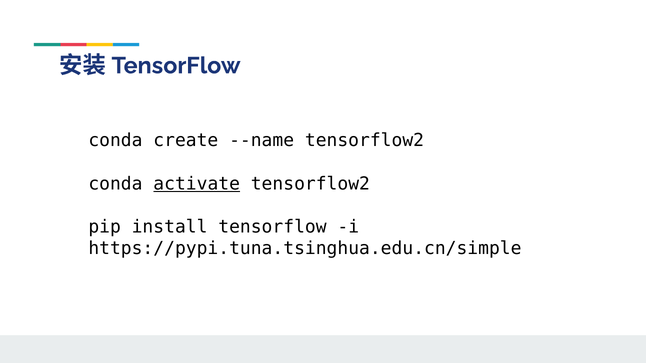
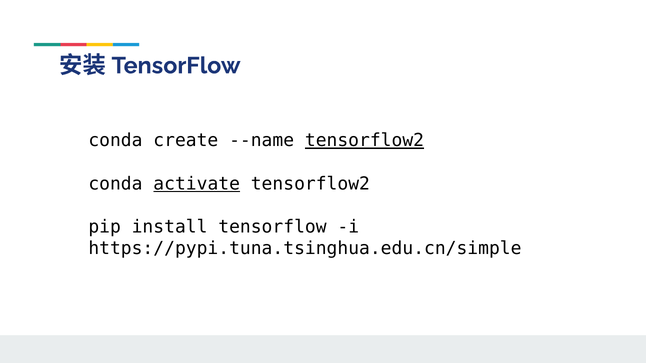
tensorflow2 underline: none -> present (364, 141)
